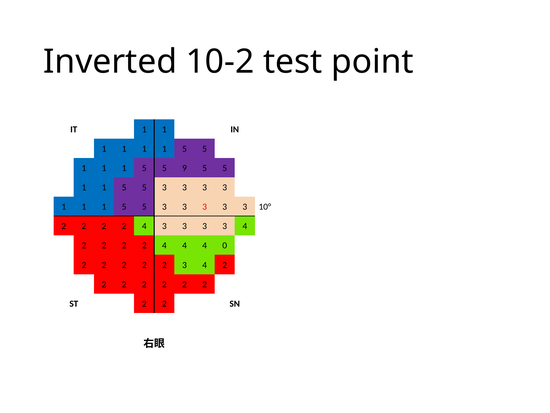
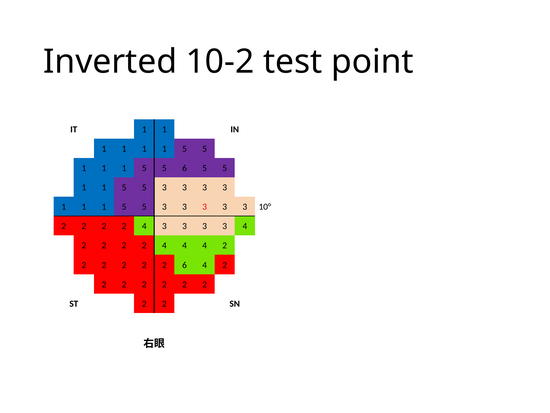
5 9: 9 -> 6 (184, 168)
4 4 0: 0 -> 2 (225, 245)
2 3: 3 -> 6 (184, 265)
